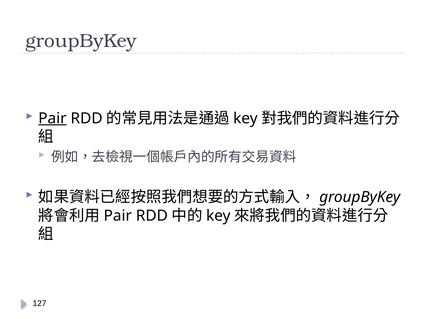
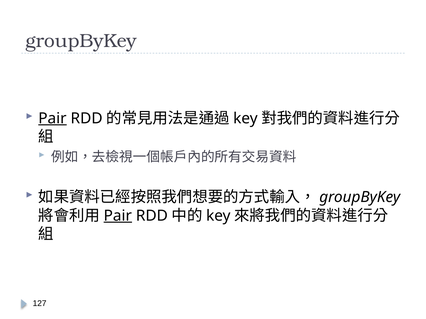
Pair underline: none -> present (118, 216)
